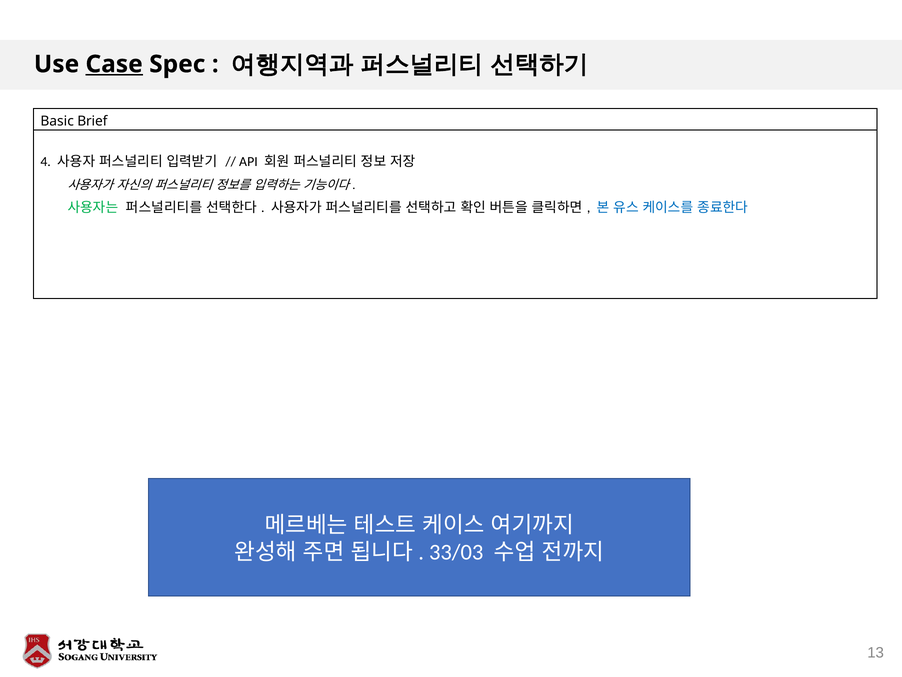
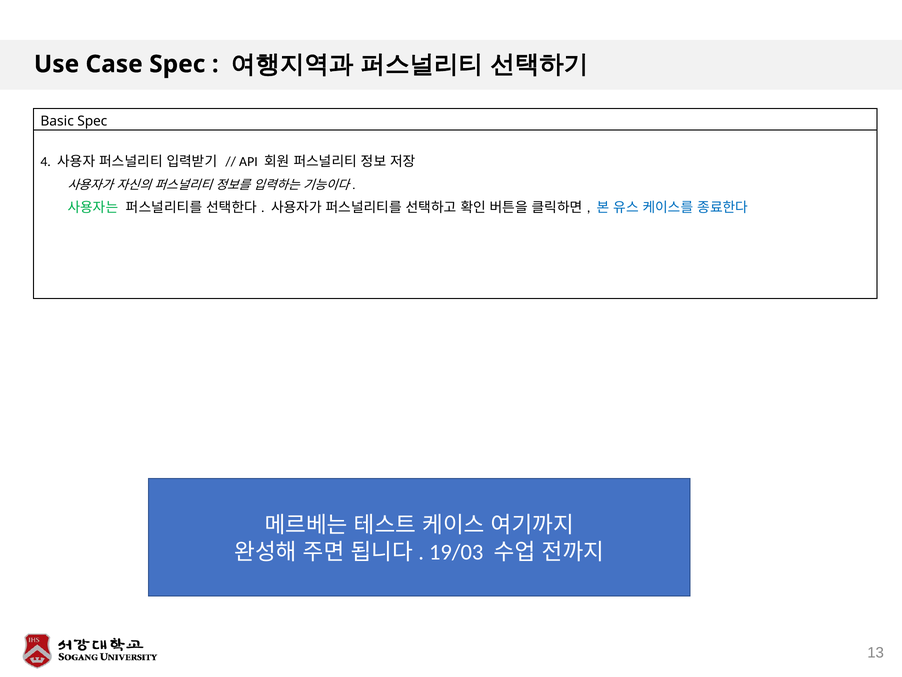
Case underline: present -> none (114, 64)
Basic Brief: Brief -> Spec (92, 121)
33/03: 33/03 -> 19/03 (456, 552)
